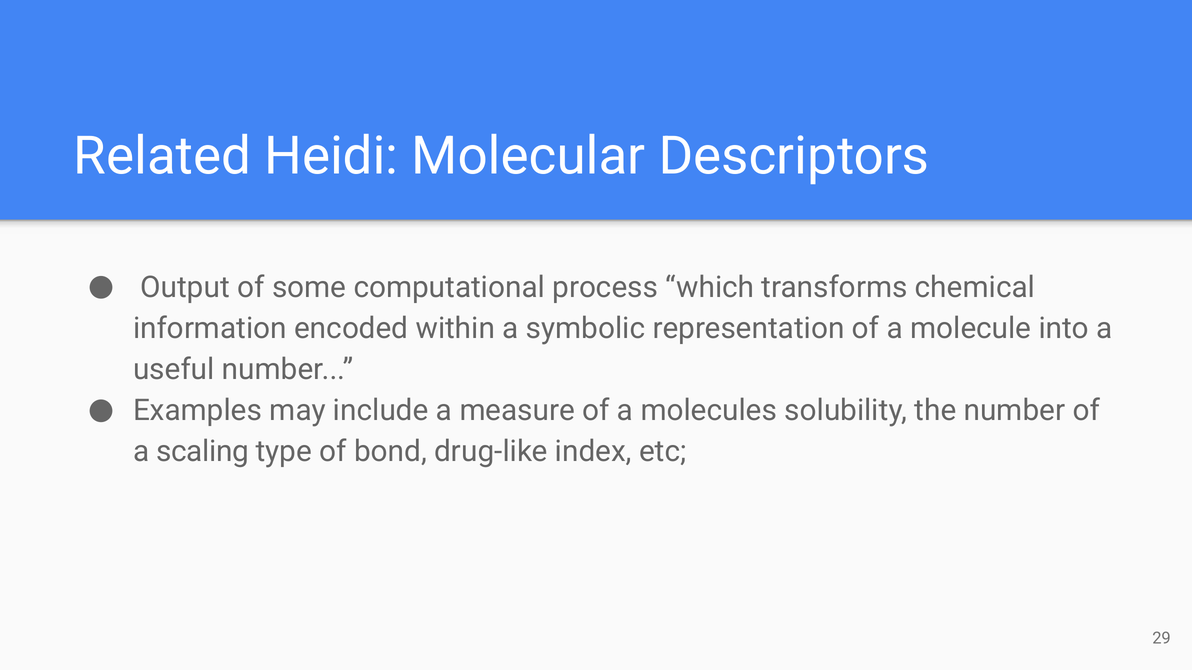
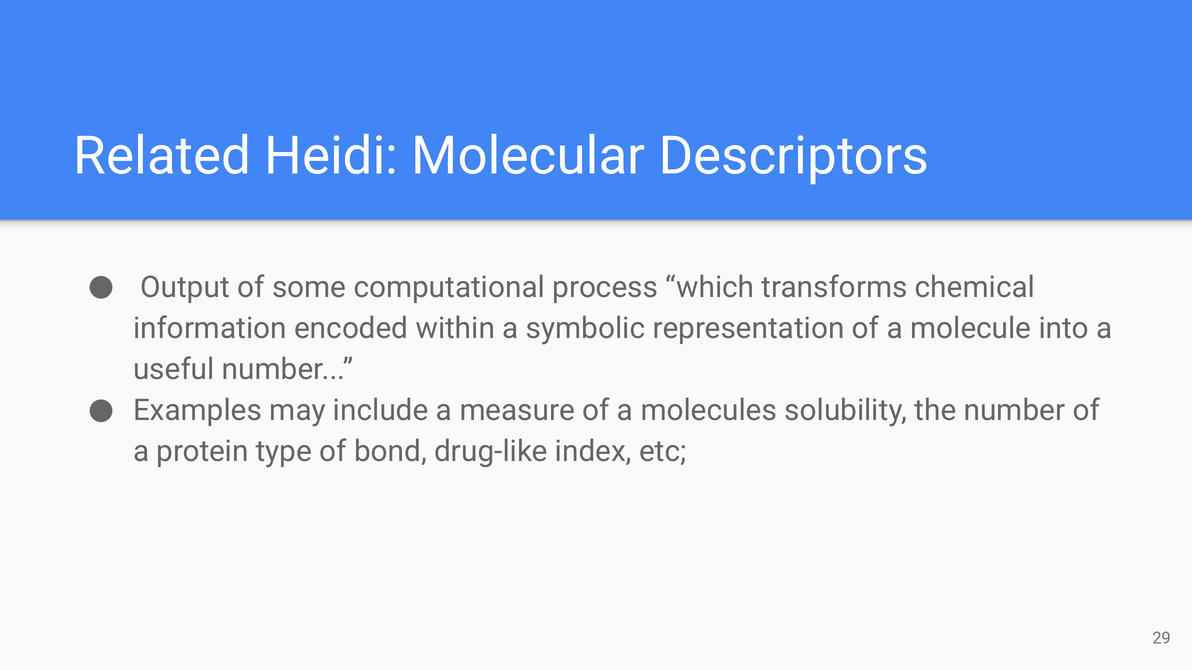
scaling: scaling -> protein (202, 452)
